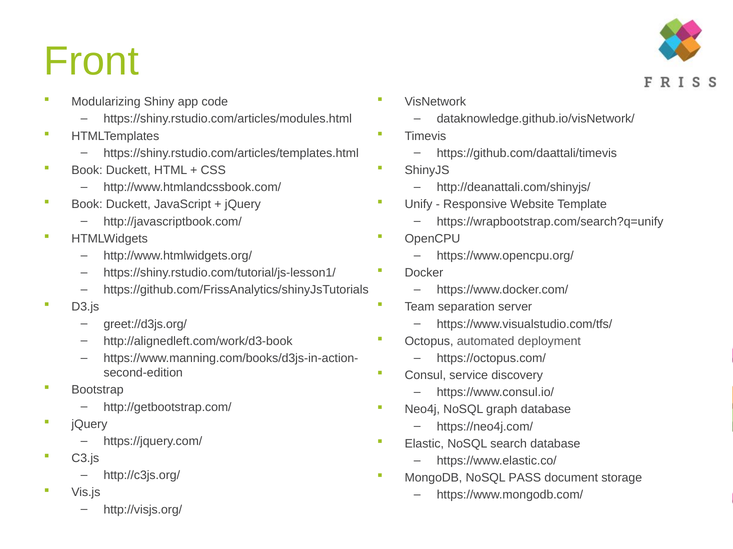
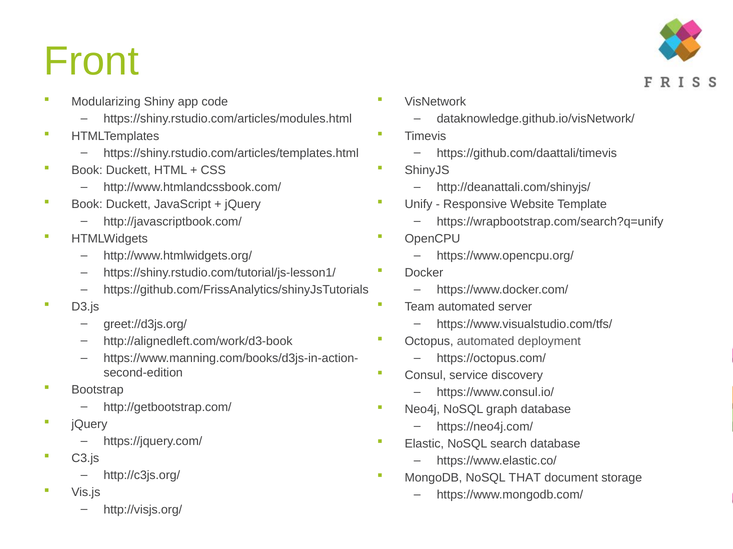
Team separation: separation -> automated (466, 307)
PASS: PASS -> THAT (525, 478)
